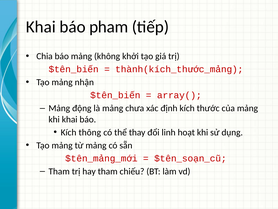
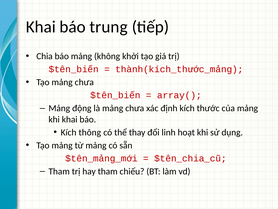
pham: pham -> trung (109, 27)
Tạo mảng nhận: nhận -> chưa (84, 82)
$tên_soạn_cũ: $tên_soạn_cũ -> $tên_chia_cũ (190, 158)
